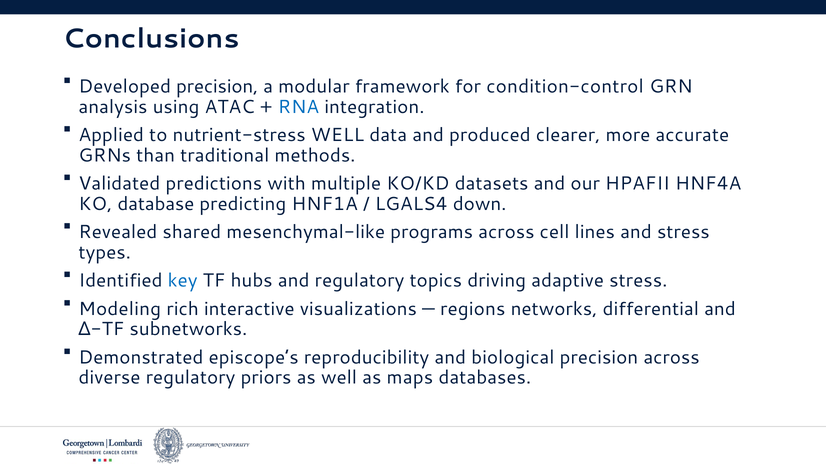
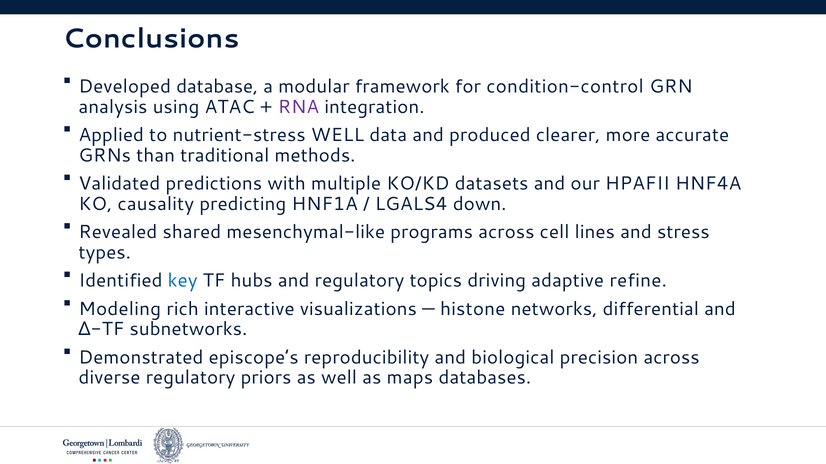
Developed precision: precision -> database (217, 87)
RNA colour: blue -> purple (298, 107)
database: database -> causality (156, 204)
adaptive stress: stress -> refine (638, 281)
regions: regions -> histone (473, 309)
